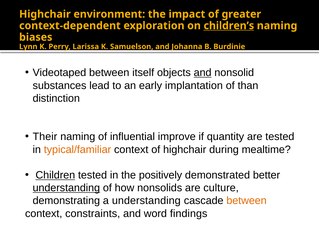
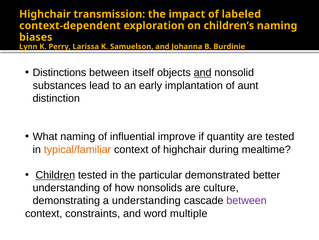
environment: environment -> transmission (109, 14)
greater: greater -> labeled (241, 14)
children’s underline: present -> none (229, 26)
Videotaped: Videotaped -> Distinctions (59, 72)
than: than -> aunt (248, 85)
Their: Their -> What (45, 136)
positively: positively -> particular (160, 175)
understanding underline: present -> none (66, 187)
between colour: orange -> purple (247, 200)
findings: findings -> multiple (189, 213)
